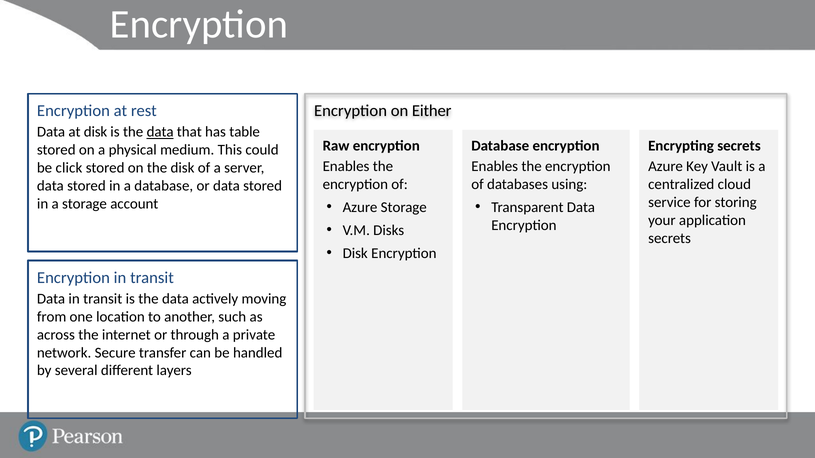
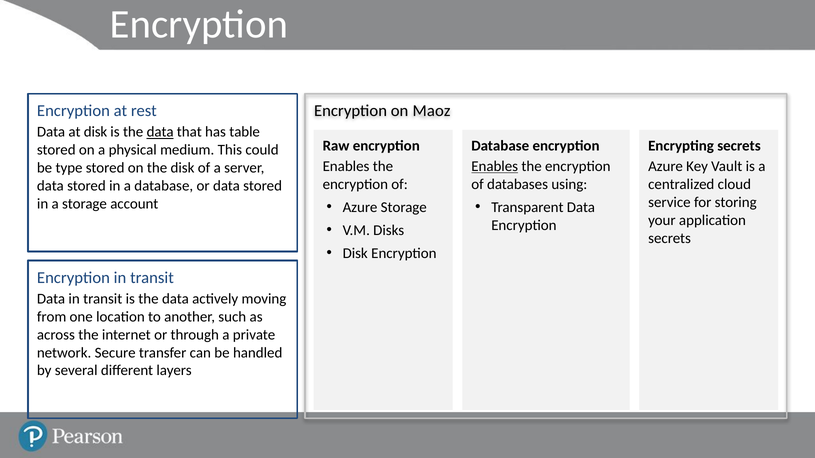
Either: Either -> Maoz (432, 111)
Enables underline: none -> present (495, 166)
be click: click -> type (69, 168)
